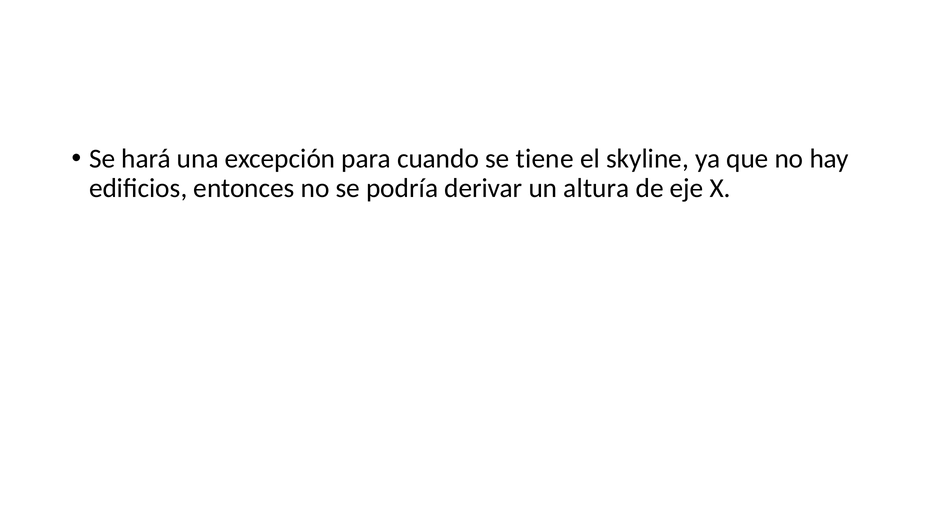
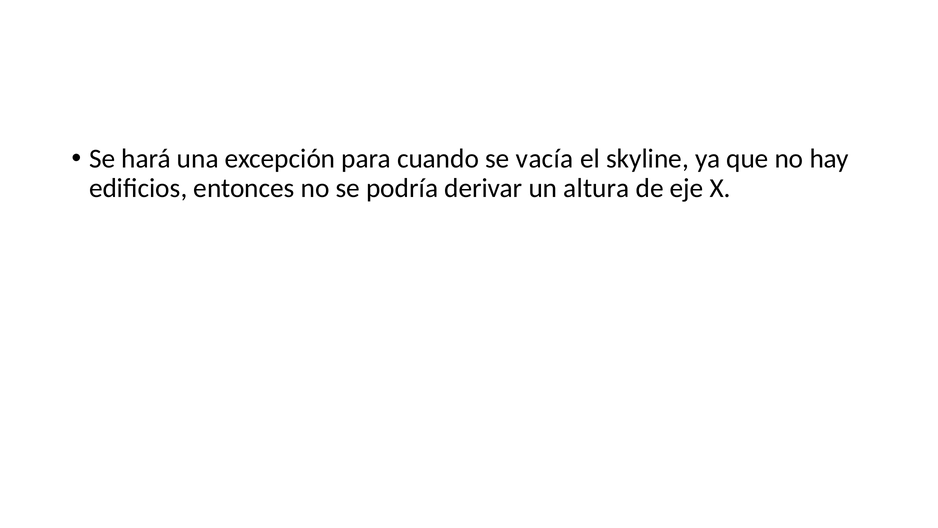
tiene: tiene -> vacía (545, 159)
